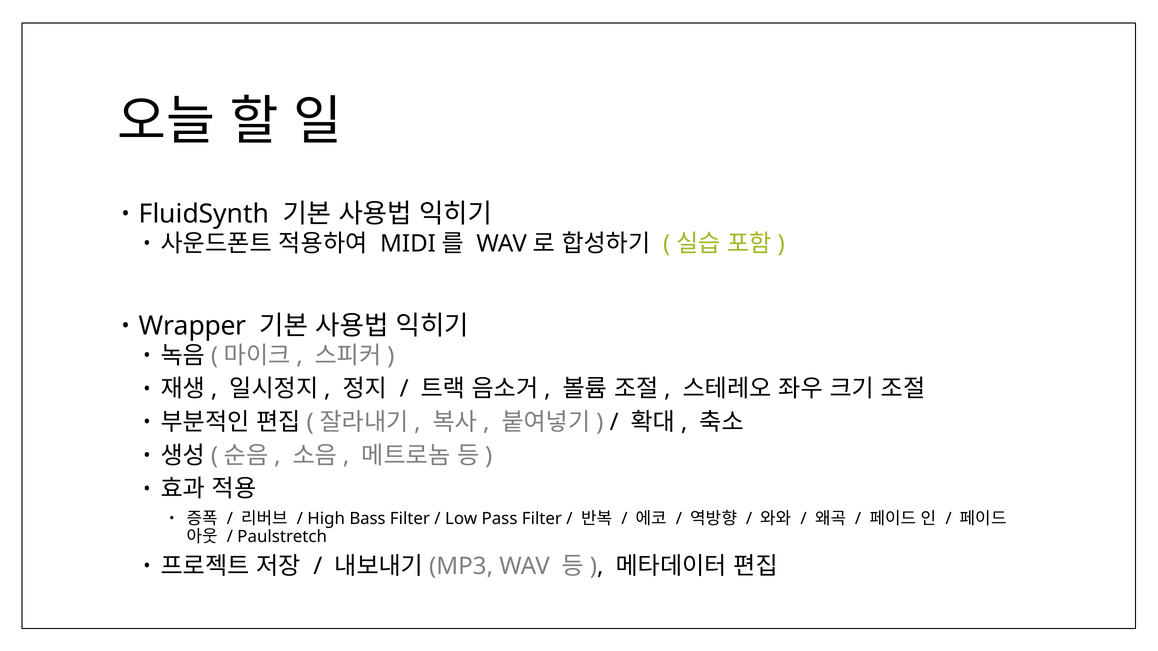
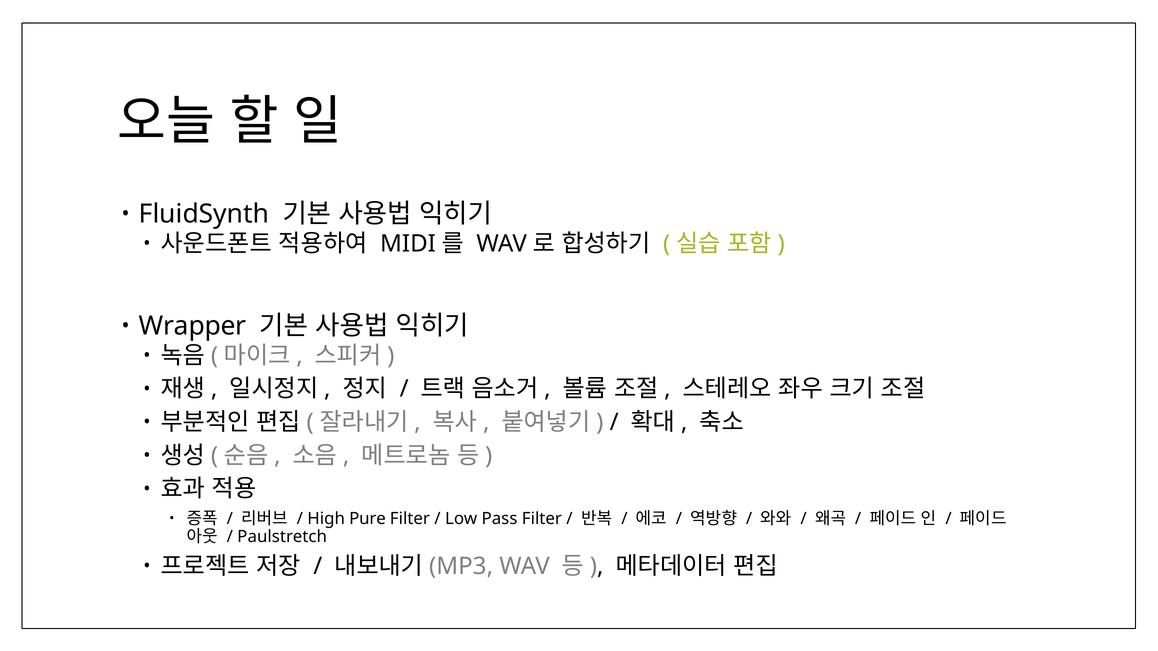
Bass: Bass -> Pure (368, 519)
